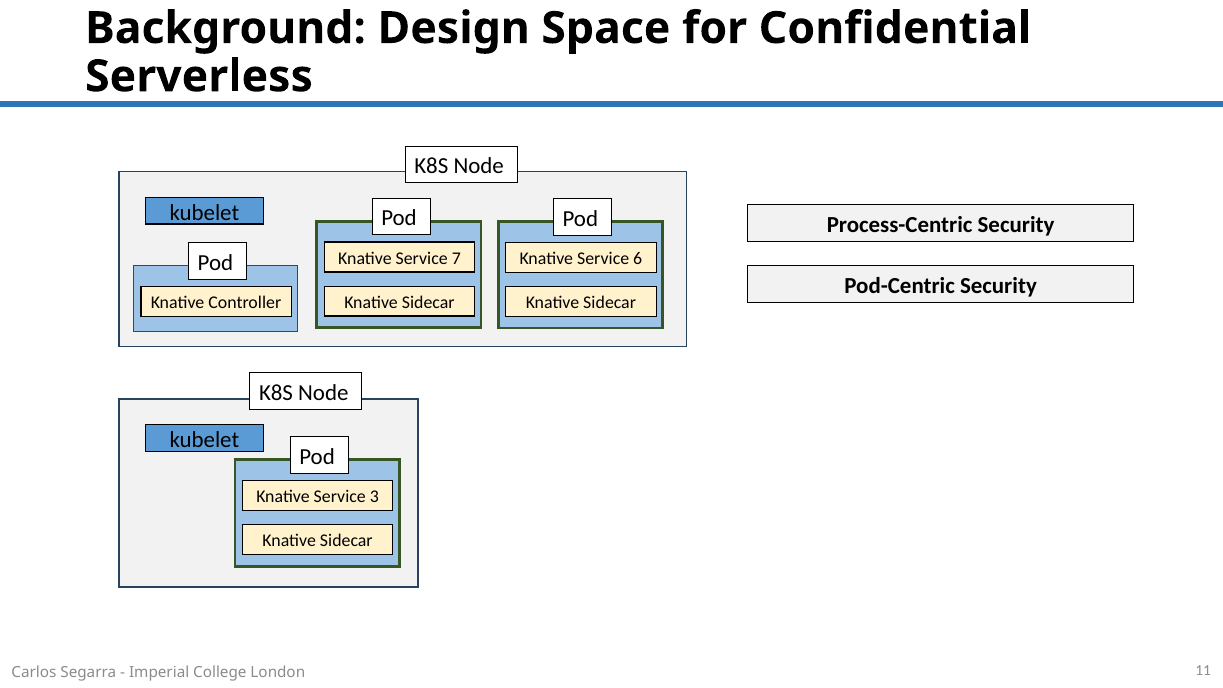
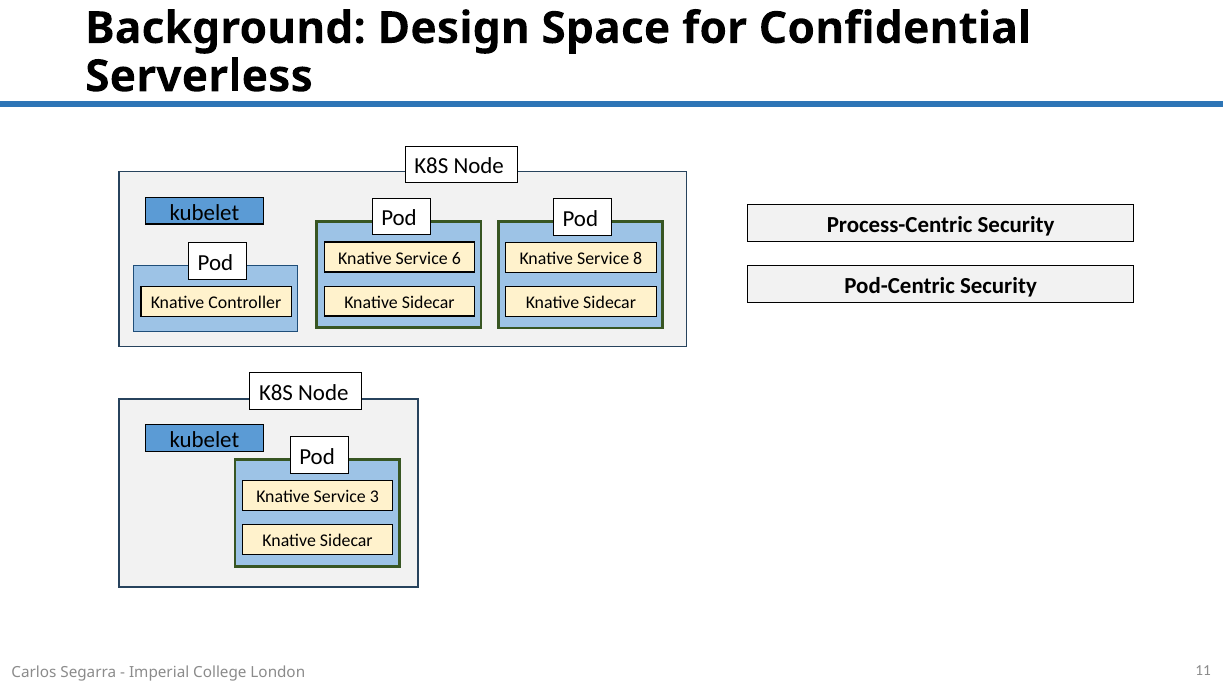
7: 7 -> 6 (456, 258)
6: 6 -> 8 (638, 259)
